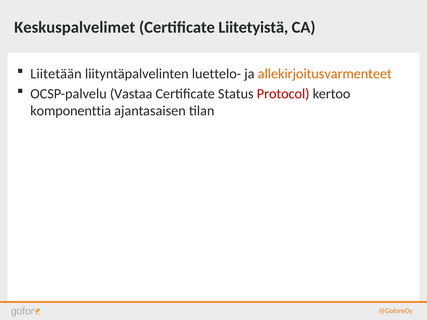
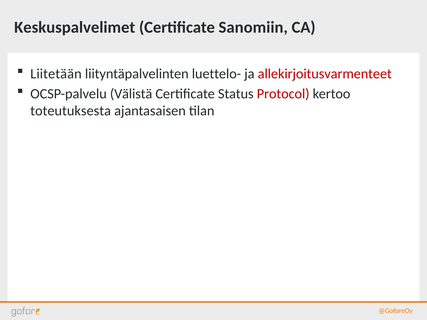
Liitetyistä: Liitetyistä -> Sanomiin (253, 27)
allekirjoitusvarmenteet colour: orange -> red (325, 74)
Vastaa: Vastaa -> Välistä (131, 94)
komponenttia: komponenttia -> toteutuksesta (71, 111)
